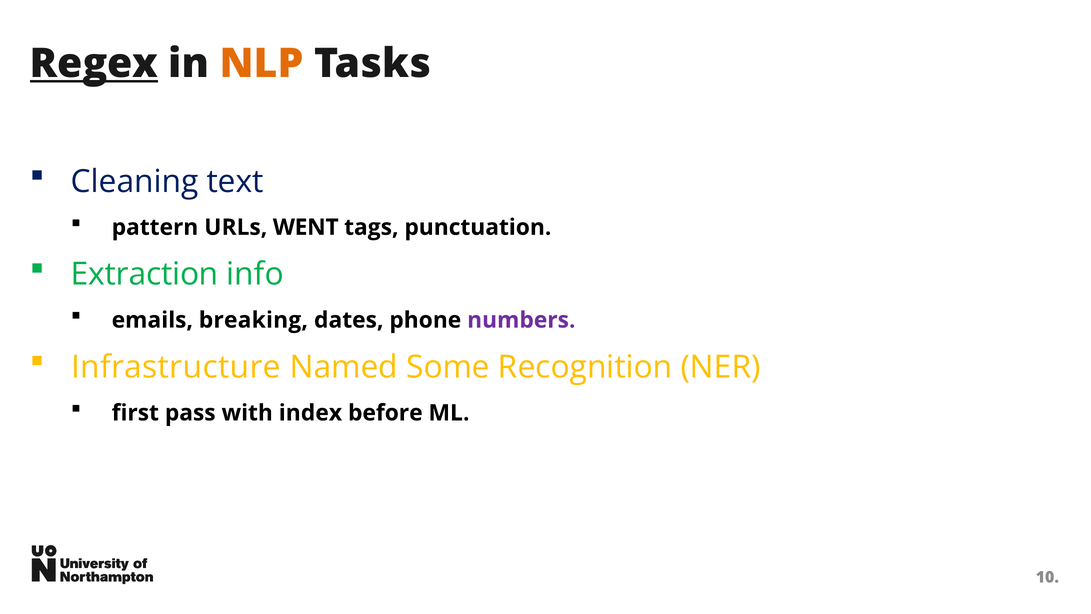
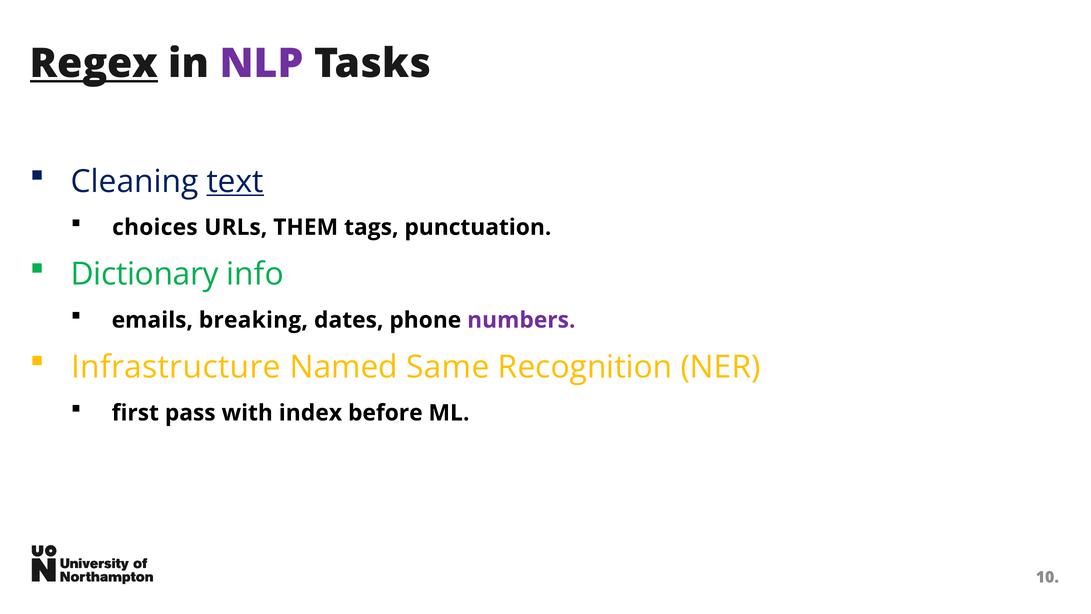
NLP colour: orange -> purple (262, 64)
text underline: none -> present (235, 181)
pattern: pattern -> choices (155, 227)
WENT: WENT -> THEM (306, 227)
Extraction: Extraction -> Dictionary (145, 274)
Some: Some -> Same (448, 367)
